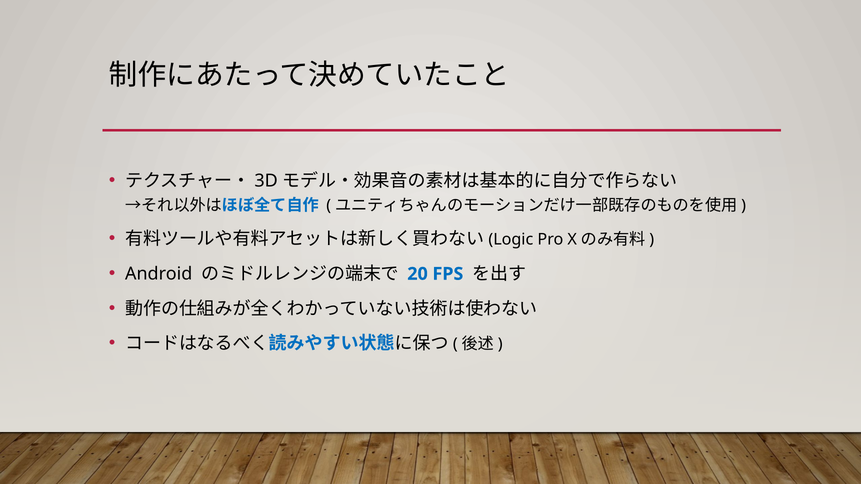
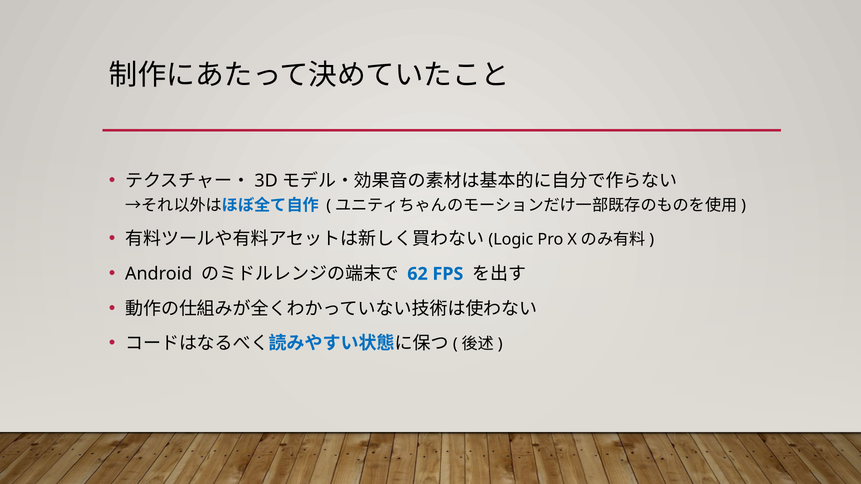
20: 20 -> 62 (418, 274)
